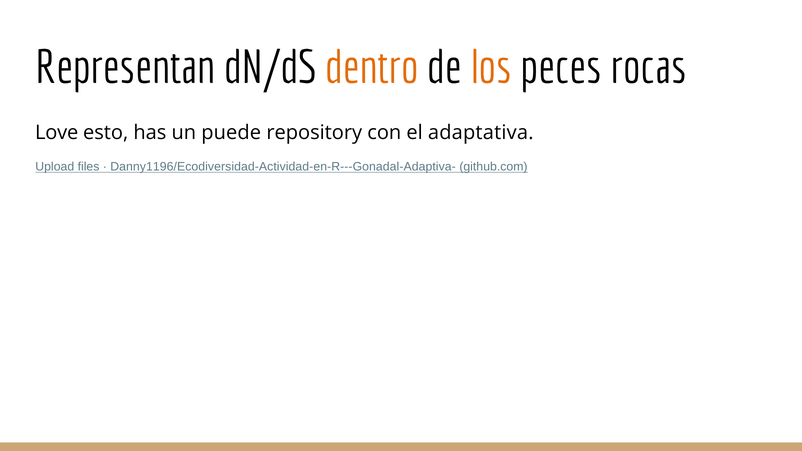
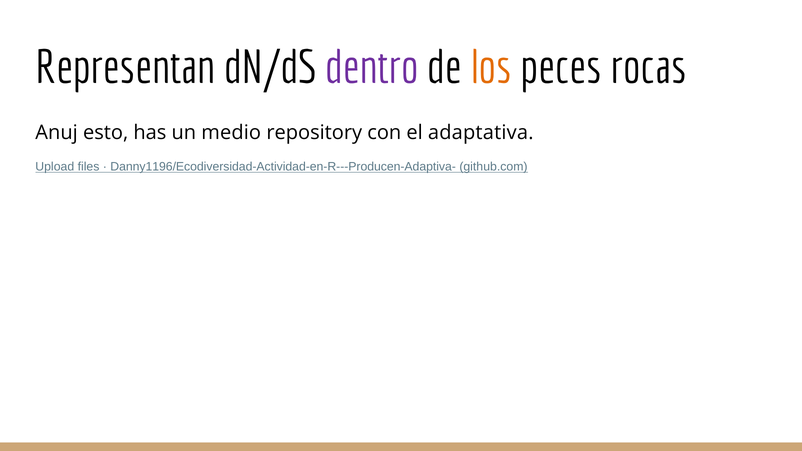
dentro colour: orange -> purple (372, 68)
Love: Love -> Anuj (57, 133)
puede: puede -> medio (231, 133)
Danny1196/Ecodiversidad-Actividad-en-R---Gonadal-Adaptiva-: Danny1196/Ecodiversidad-Actividad-en-R---Gonadal-Adaptiva- -> Danny1196/Ecodiversidad-Actividad-en-R---Producen-Adaptiva- (283, 167)
